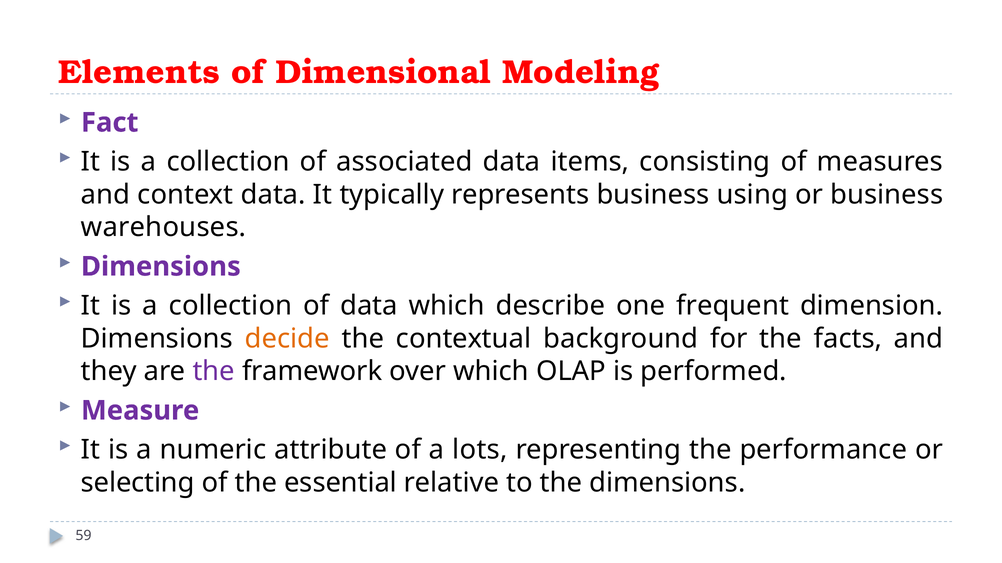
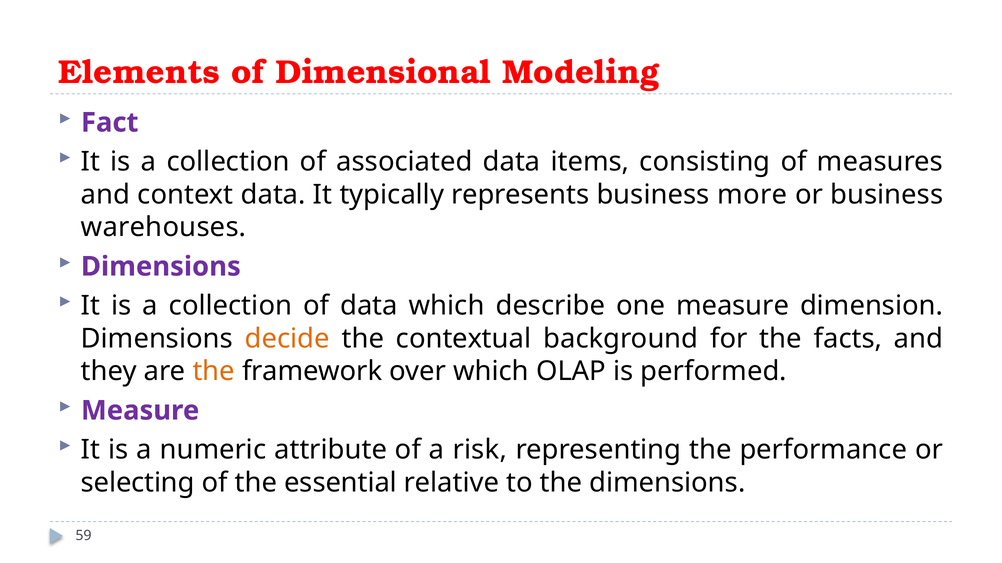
using: using -> more (752, 195)
one frequent: frequent -> measure (733, 306)
the colour: purple -> orange (214, 372)
lots: lots -> risk (480, 450)
